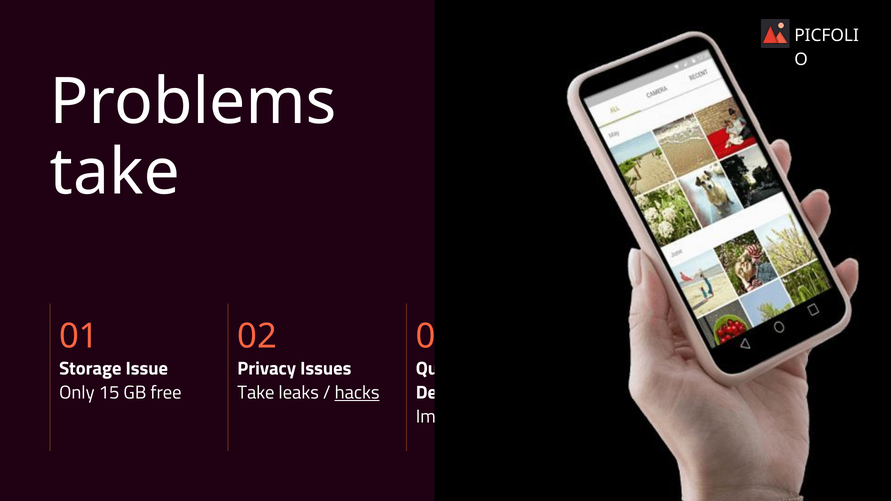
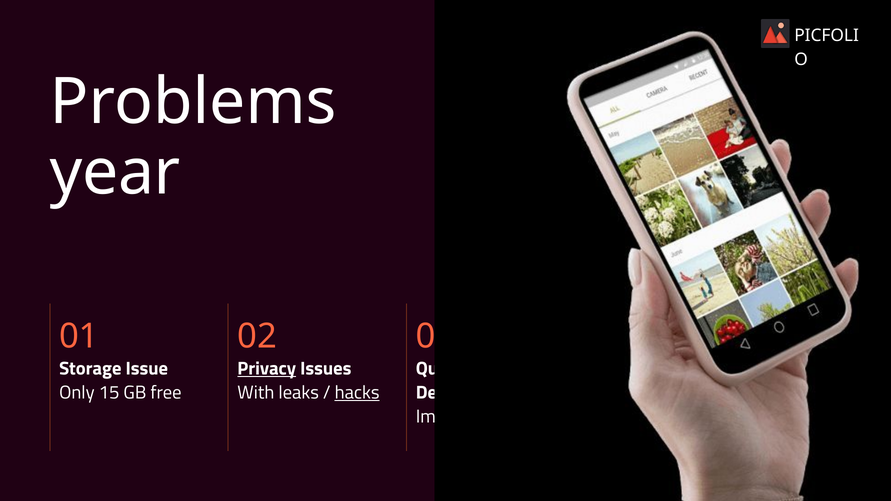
take: take -> year (115, 173)
Privacy underline: none -> present (267, 369)
Take: Take -> With (256, 393)
